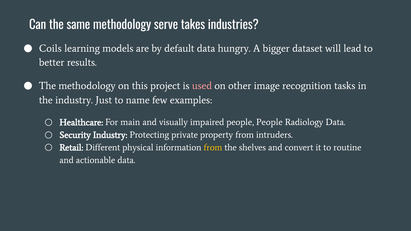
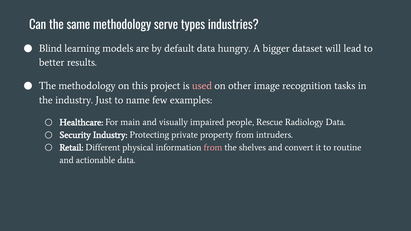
takes: takes -> types (193, 25)
Coils: Coils -> Blind (50, 48)
people People: People -> Rescue (270, 122)
from colour: yellow -> pink (213, 148)
